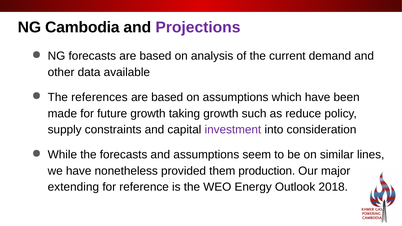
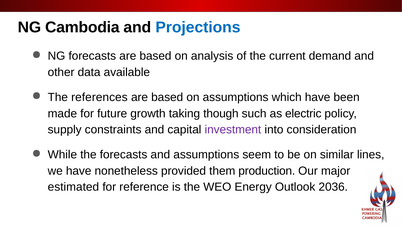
Projections colour: purple -> blue (198, 27)
taking growth: growth -> though (221, 114)
reduce: reduce -> electric (303, 114)
extending: extending -> estimated (73, 187)
2018: 2018 -> 2036 (333, 187)
